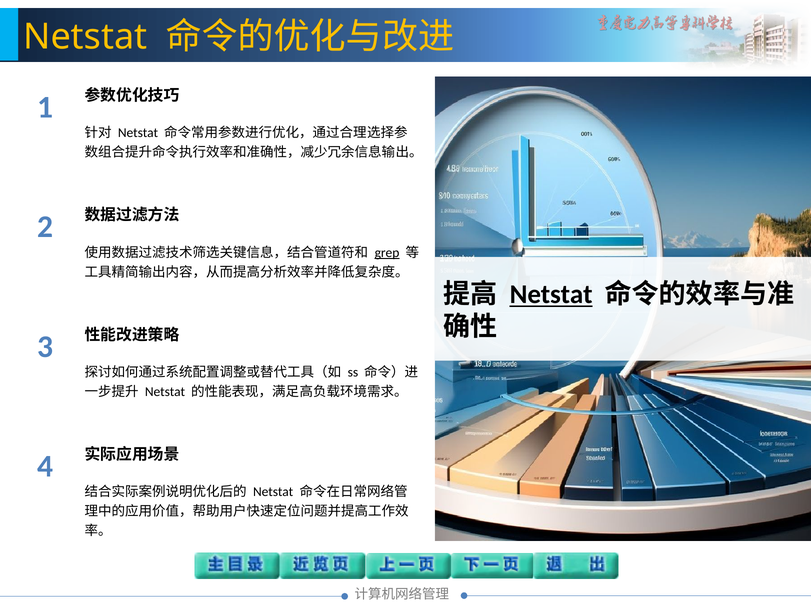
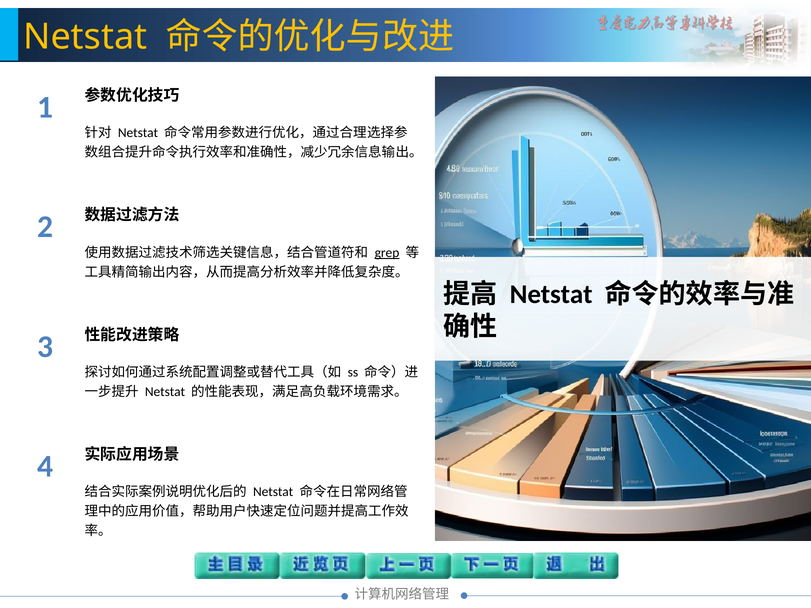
Netstat underline: present -> none (551, 295)
